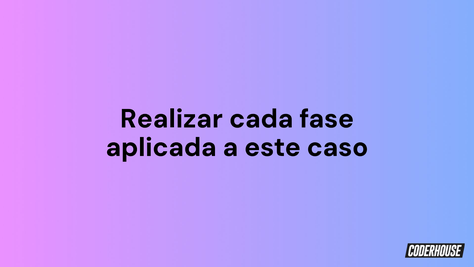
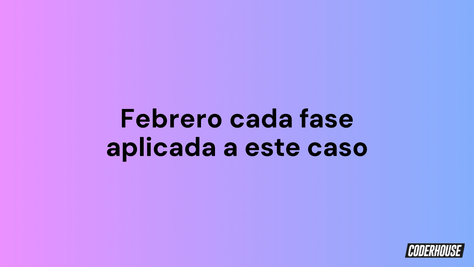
Realizar: Realizar -> Febrero (171, 119)
